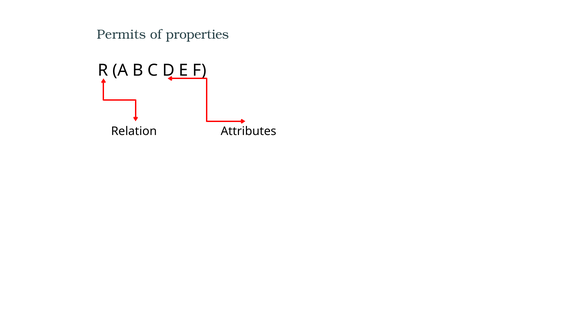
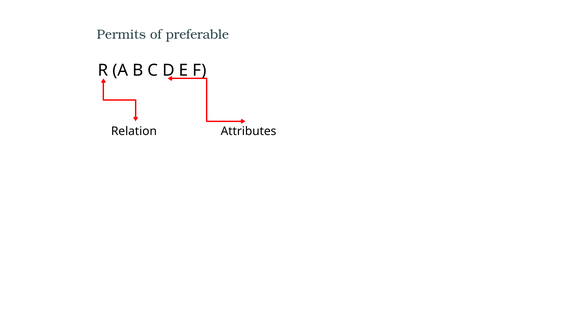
properties: properties -> preferable (197, 34)
